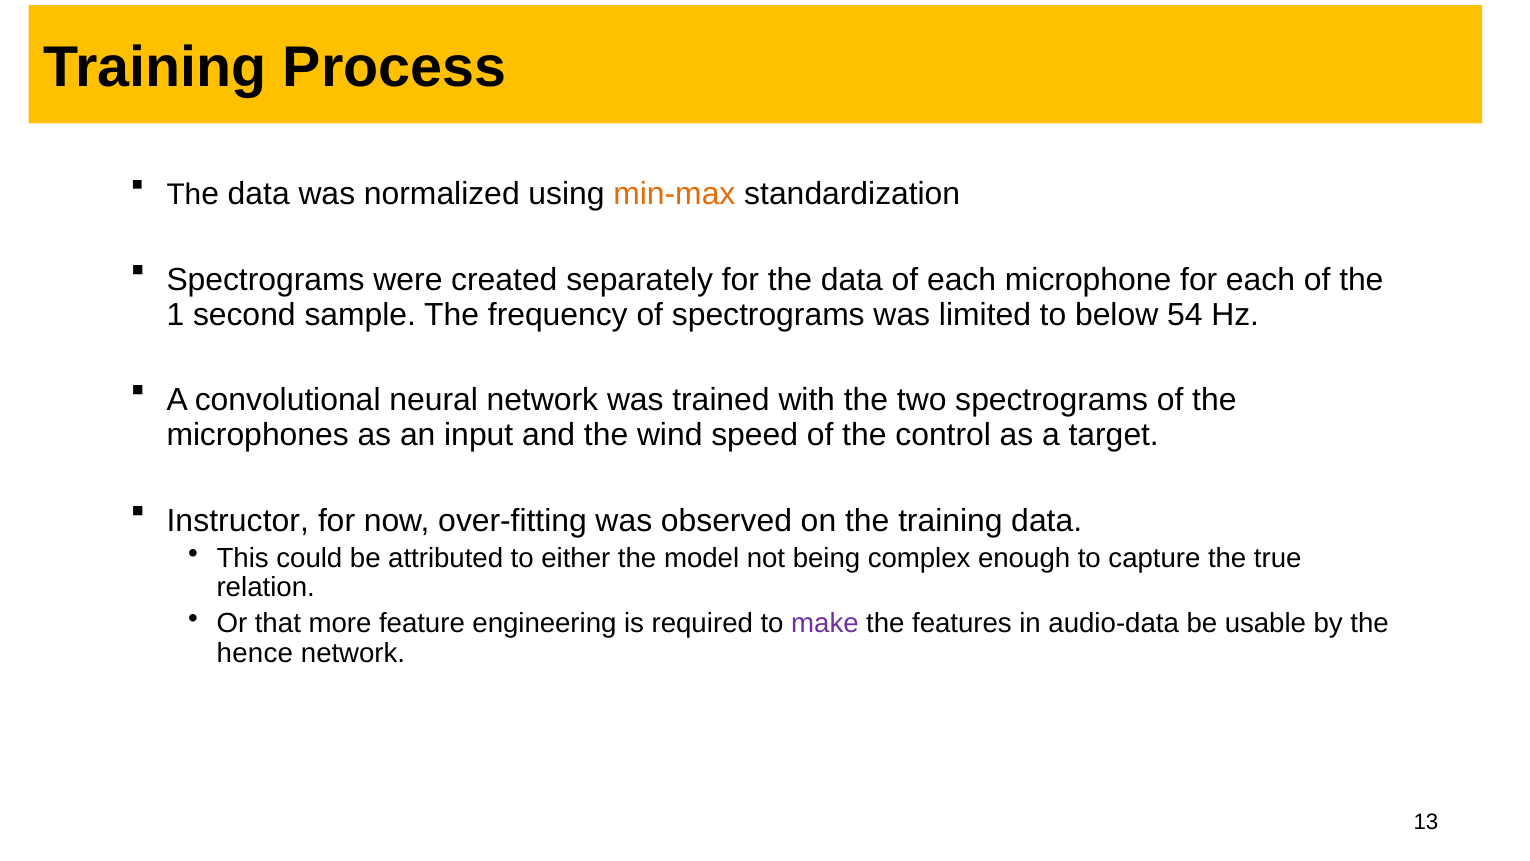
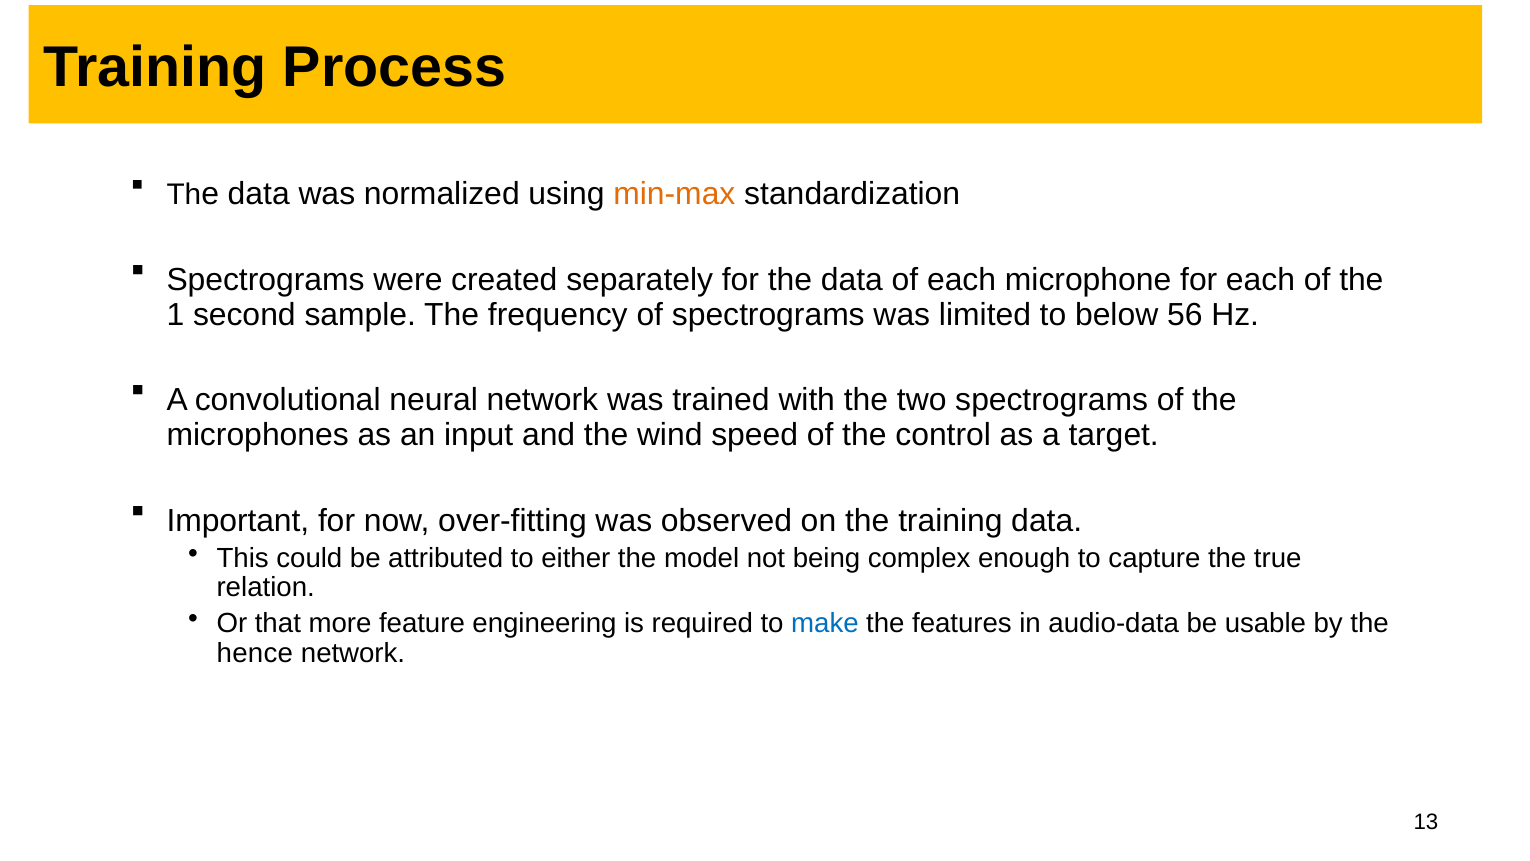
54: 54 -> 56 (1185, 315)
Instructor: Instructor -> Important (238, 520)
make colour: purple -> blue (825, 623)
